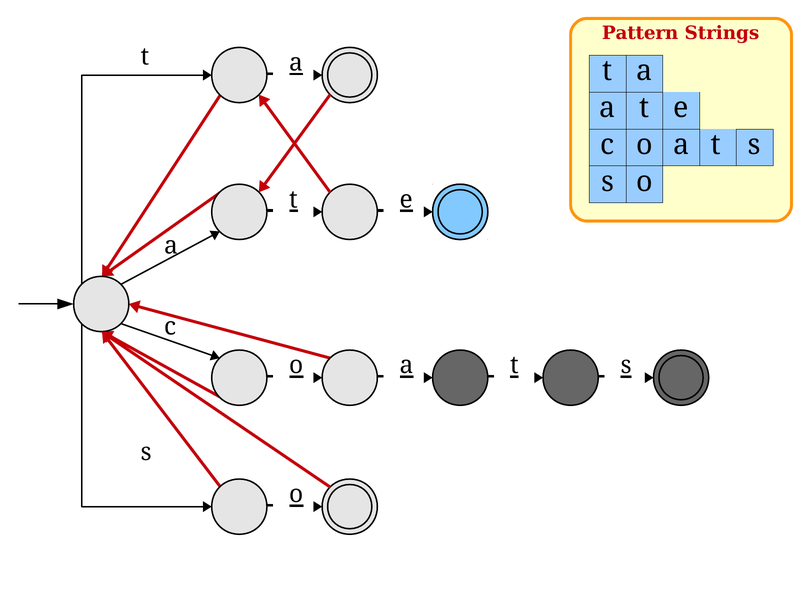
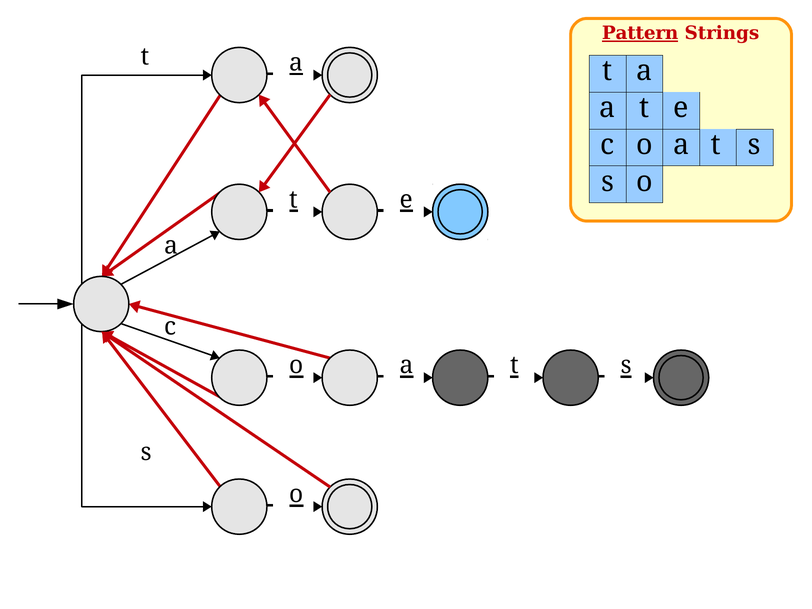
Pattern underline: none -> present (640, 33)
